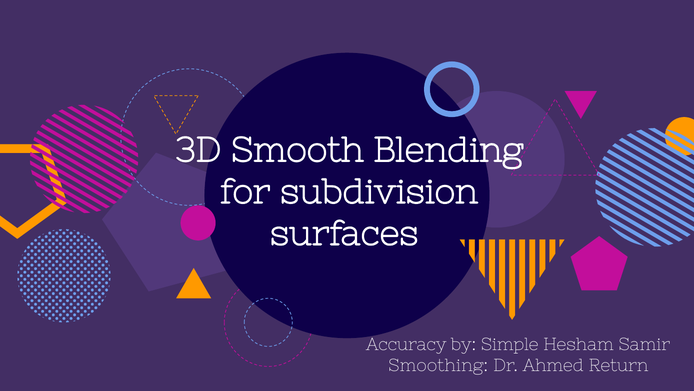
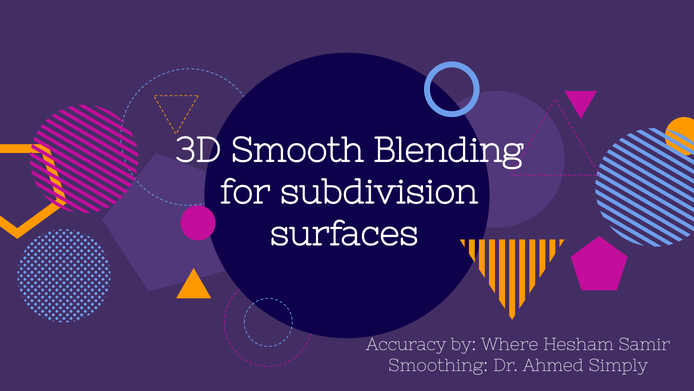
Simple: Simple -> Where (510, 344)
Return: Return -> Simply (618, 365)
